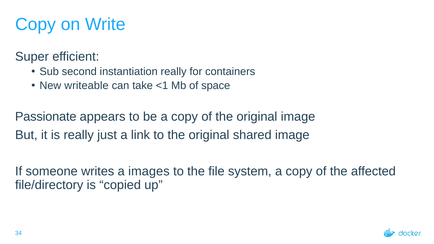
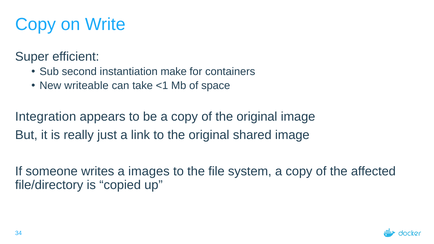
instantiation really: really -> make (174, 72)
Passionate: Passionate -> Integration (46, 117)
